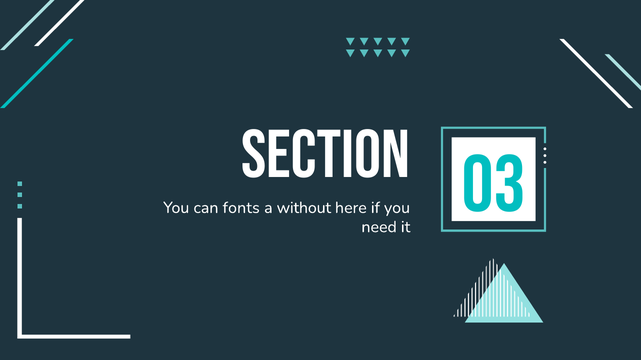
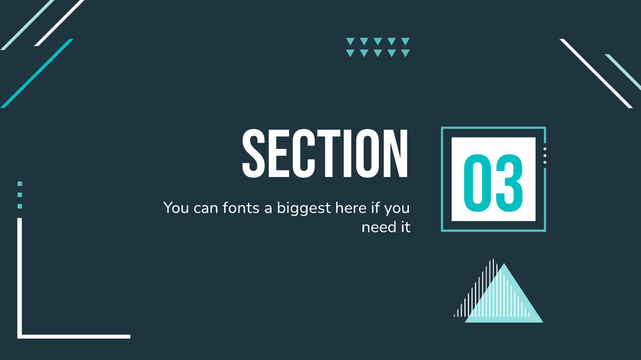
without: without -> biggest (304, 208)
